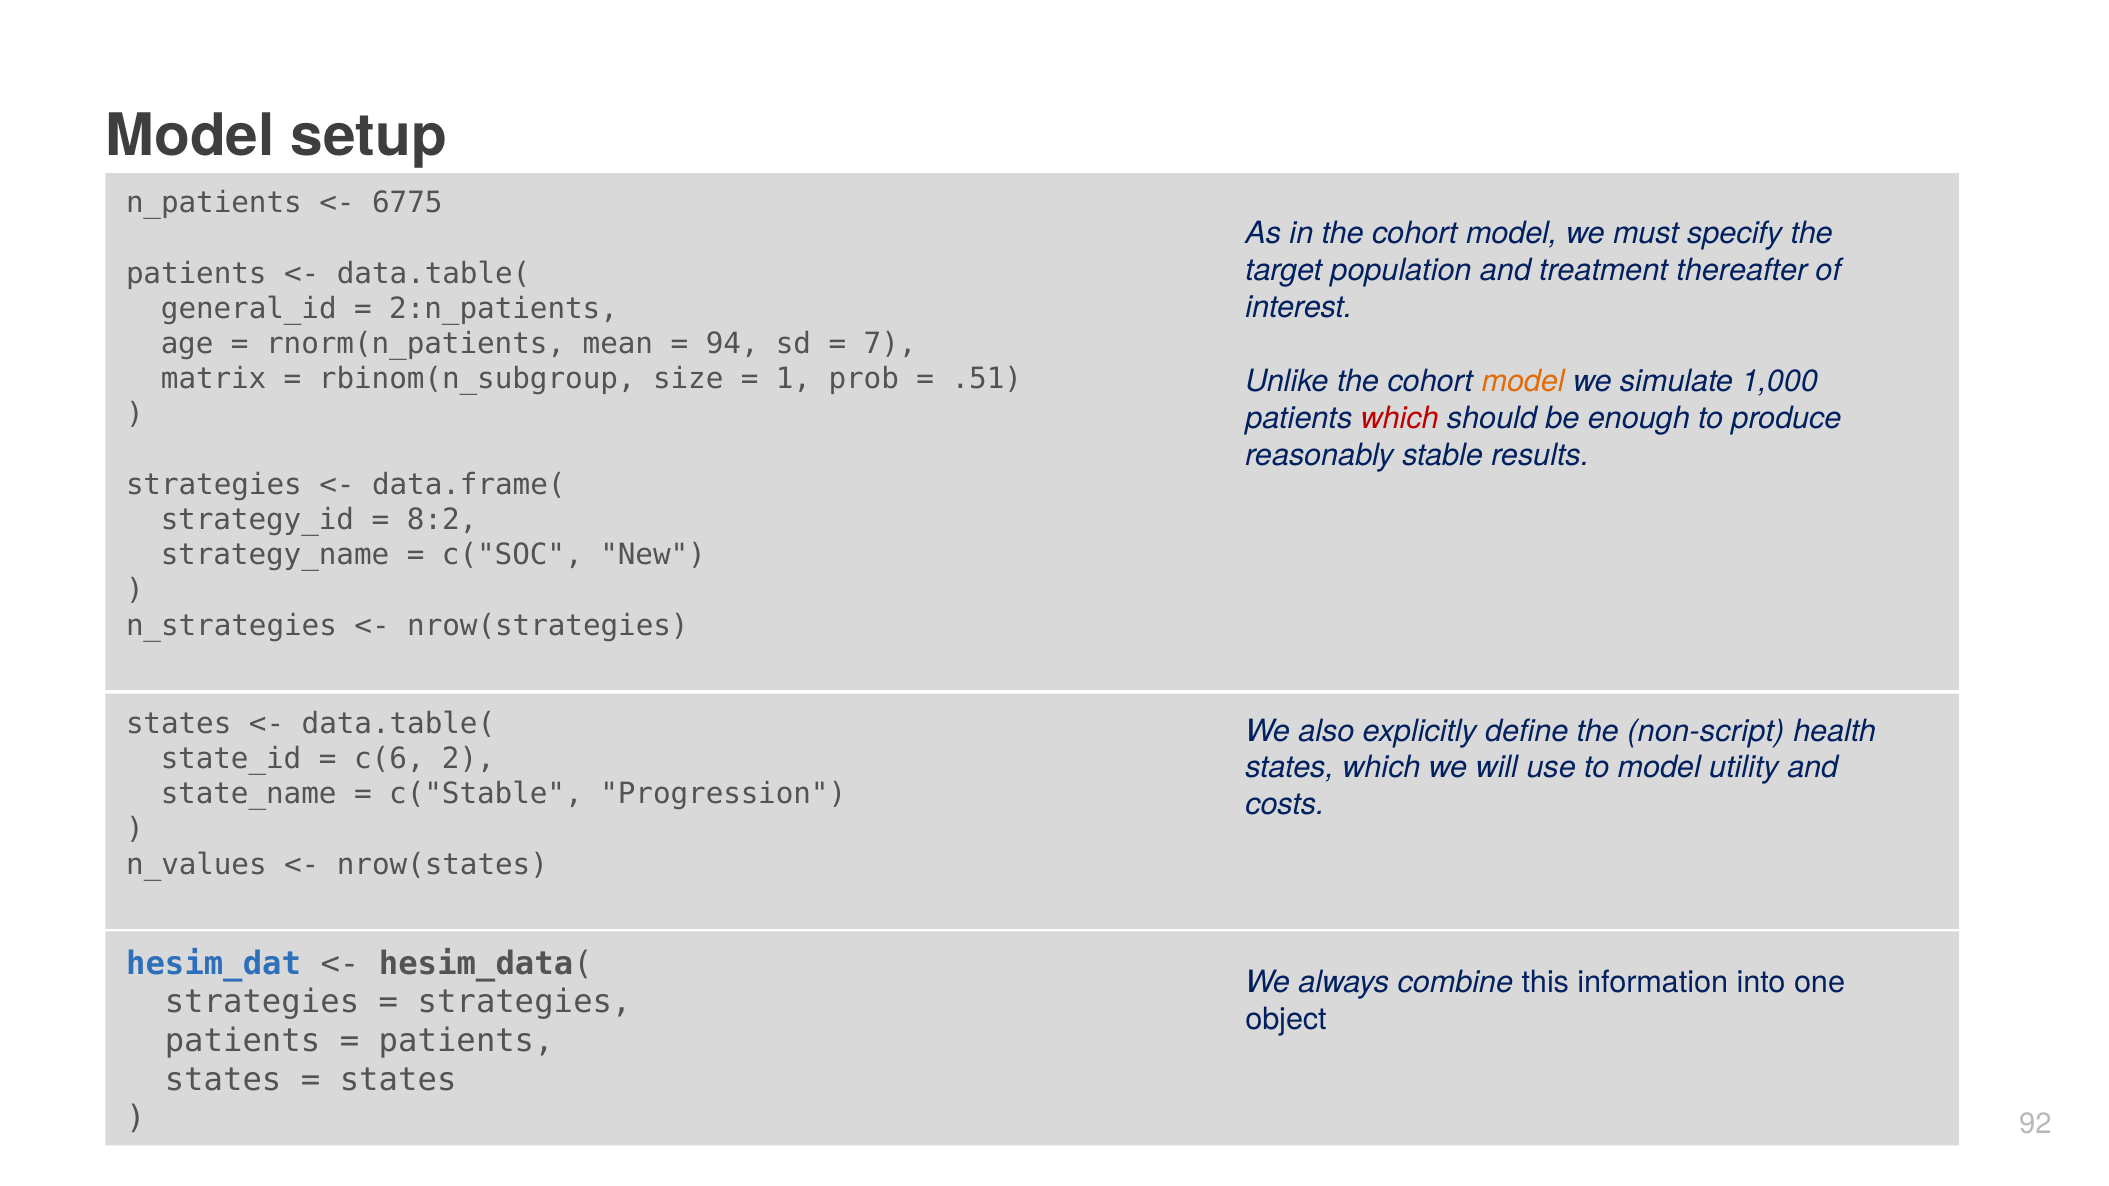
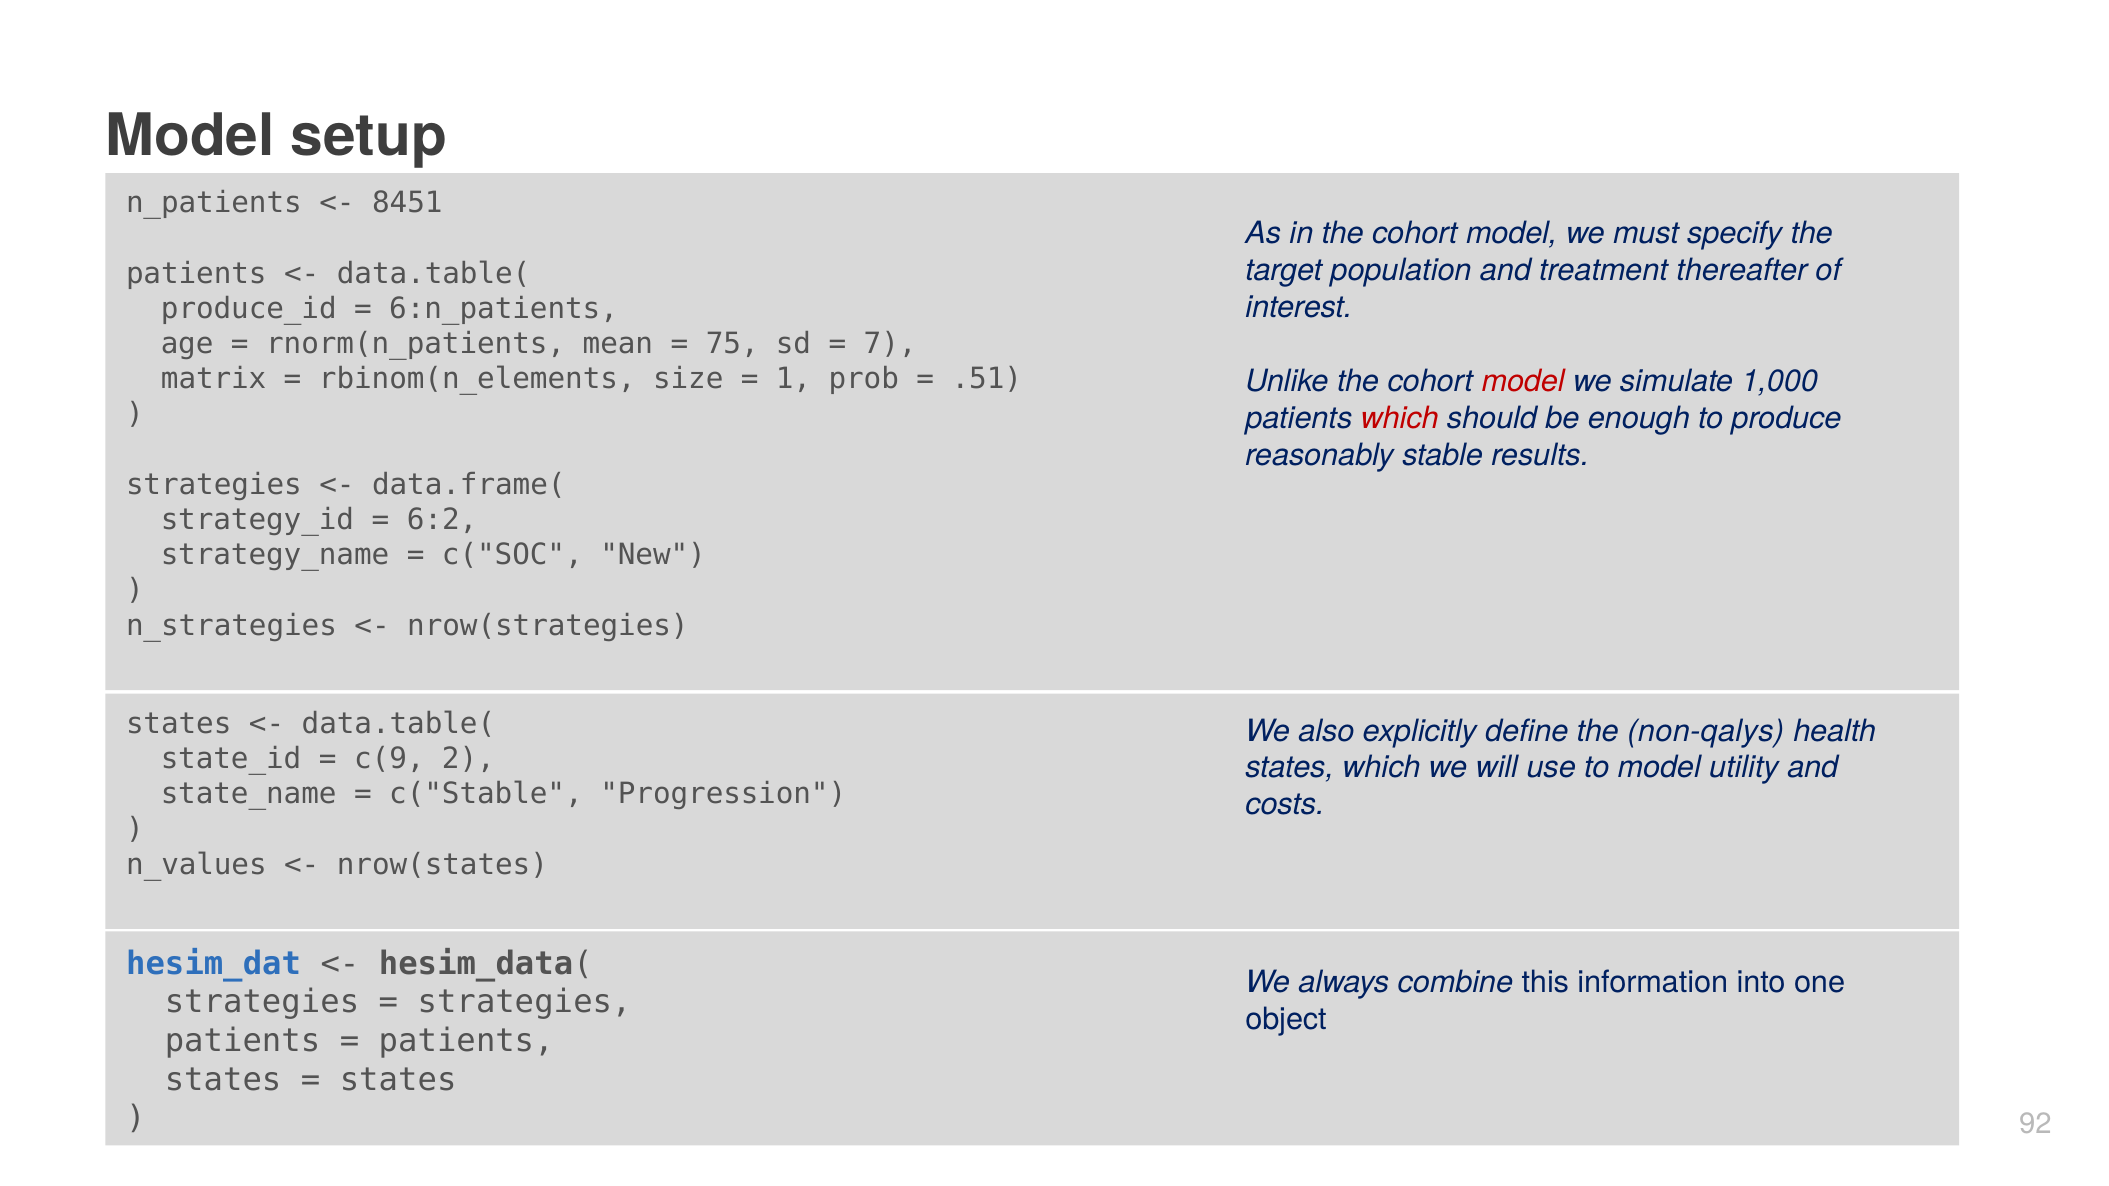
6775: 6775 -> 8451 (407, 203)
general_id: general_id -> produce_id (249, 309)
2:n_patients: 2:n_patients -> 6:n_patients (504, 309)
94: 94 -> 75 (732, 344)
rbinom(n_subgroup: rbinom(n_subgroup -> rbinom(n_elements (477, 379)
model colour: orange -> red (1523, 381)
8:2: 8:2 -> 6:2 (442, 520)
non-script: non-script -> non-qalys (1706, 731)
c(6: c(6 -> c(9 (389, 759)
